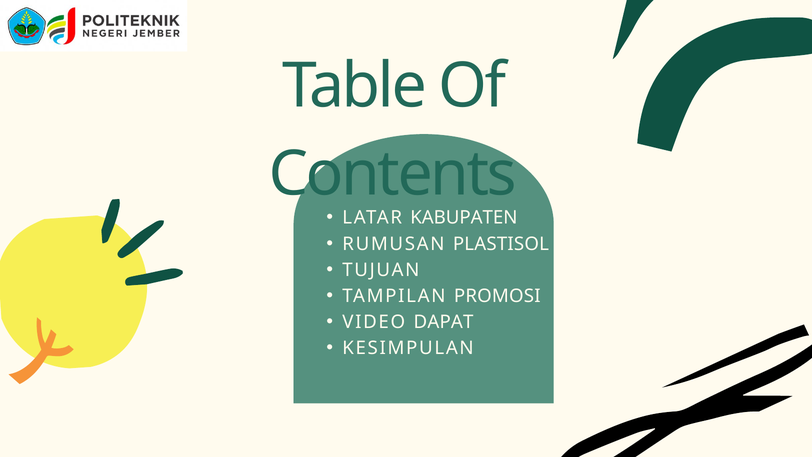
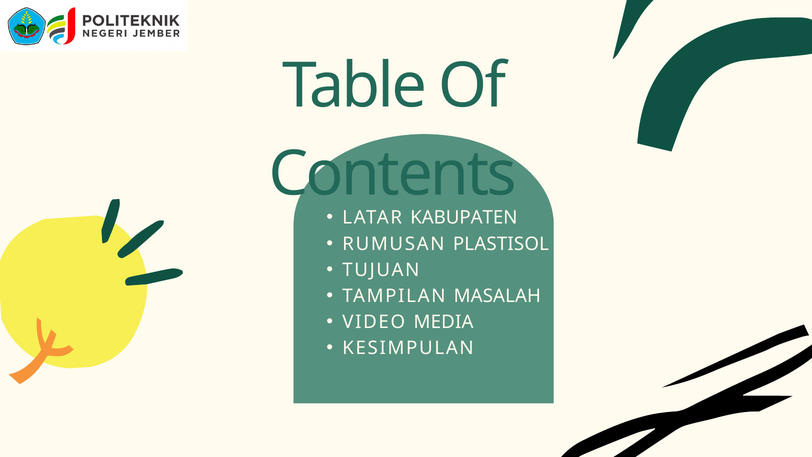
PROMOSI: PROMOSI -> MASALAH (497, 296)
DAPAT: DAPAT -> MEDIA (444, 322)
